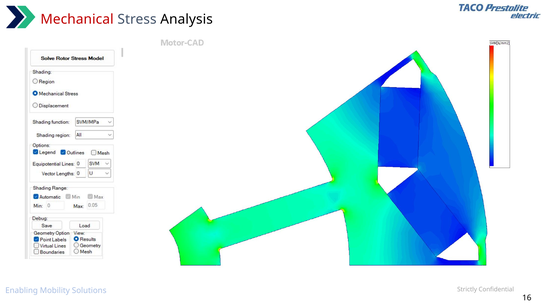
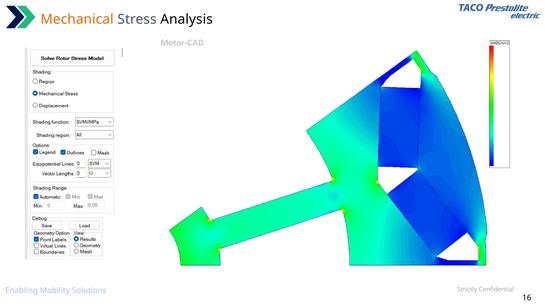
Mechanical colour: red -> orange (77, 19)
